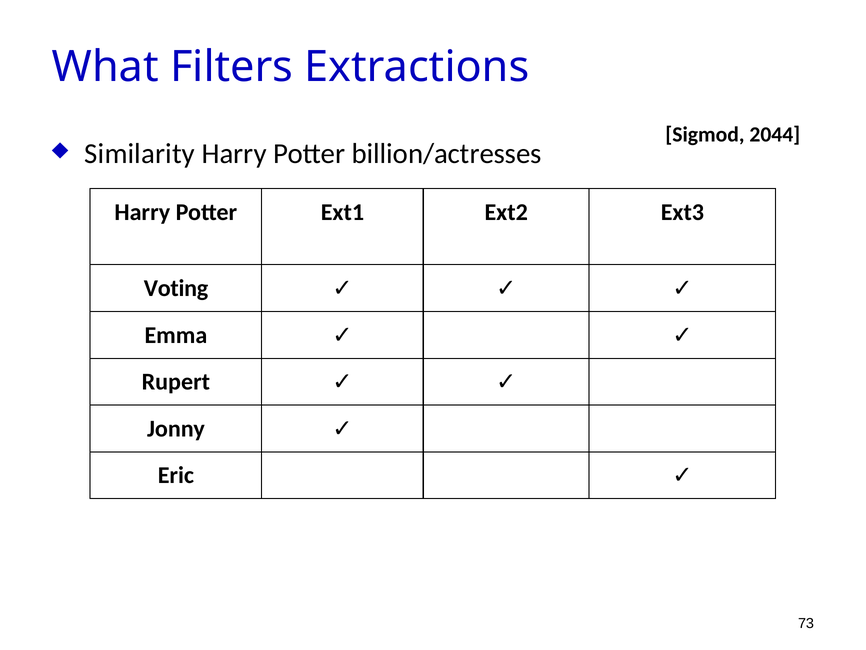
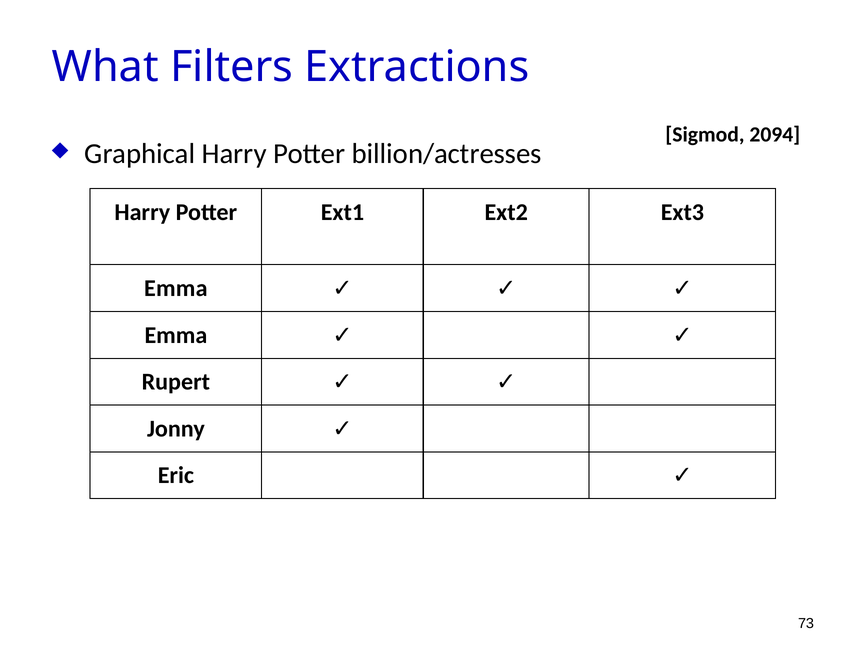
2044: 2044 -> 2094 (775, 134)
Similarity: Similarity -> Graphical (140, 154)
Voting: Voting -> Emma (176, 288)
